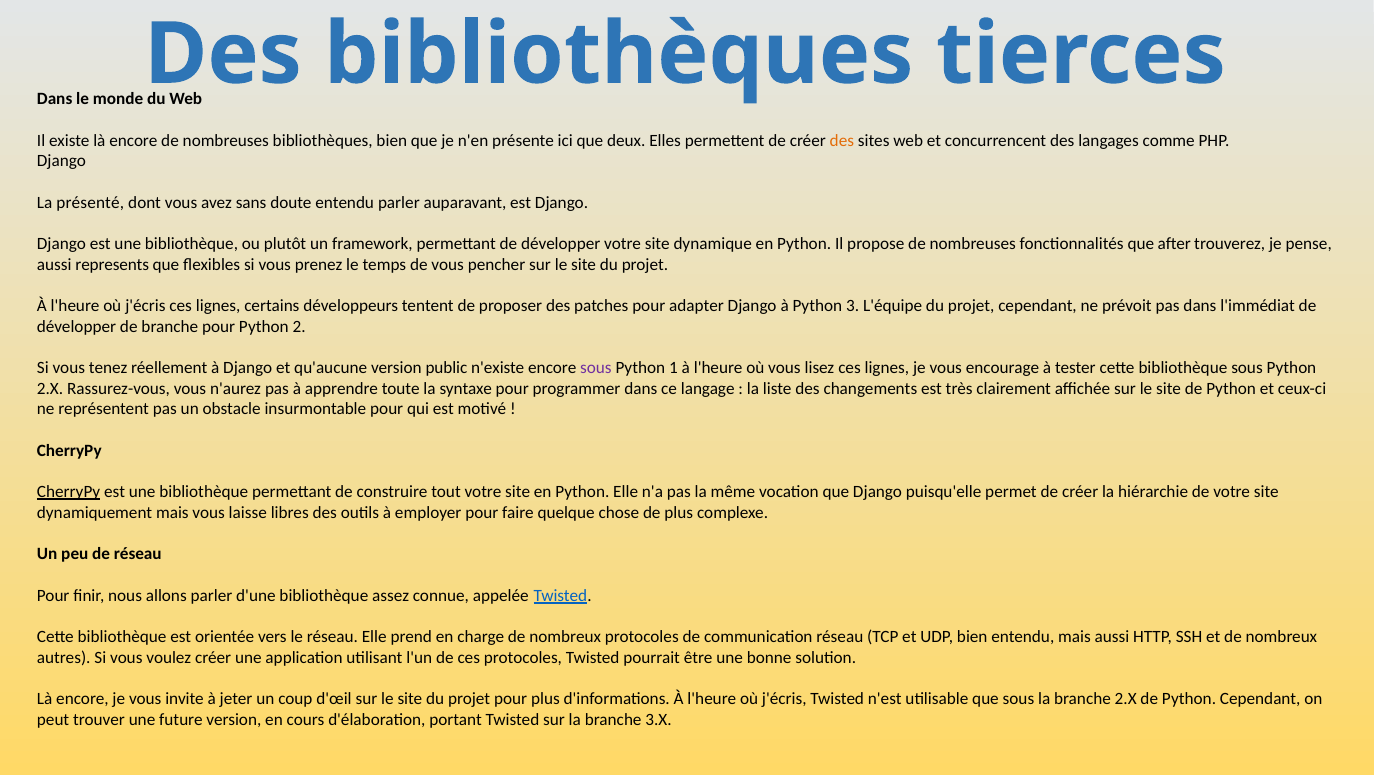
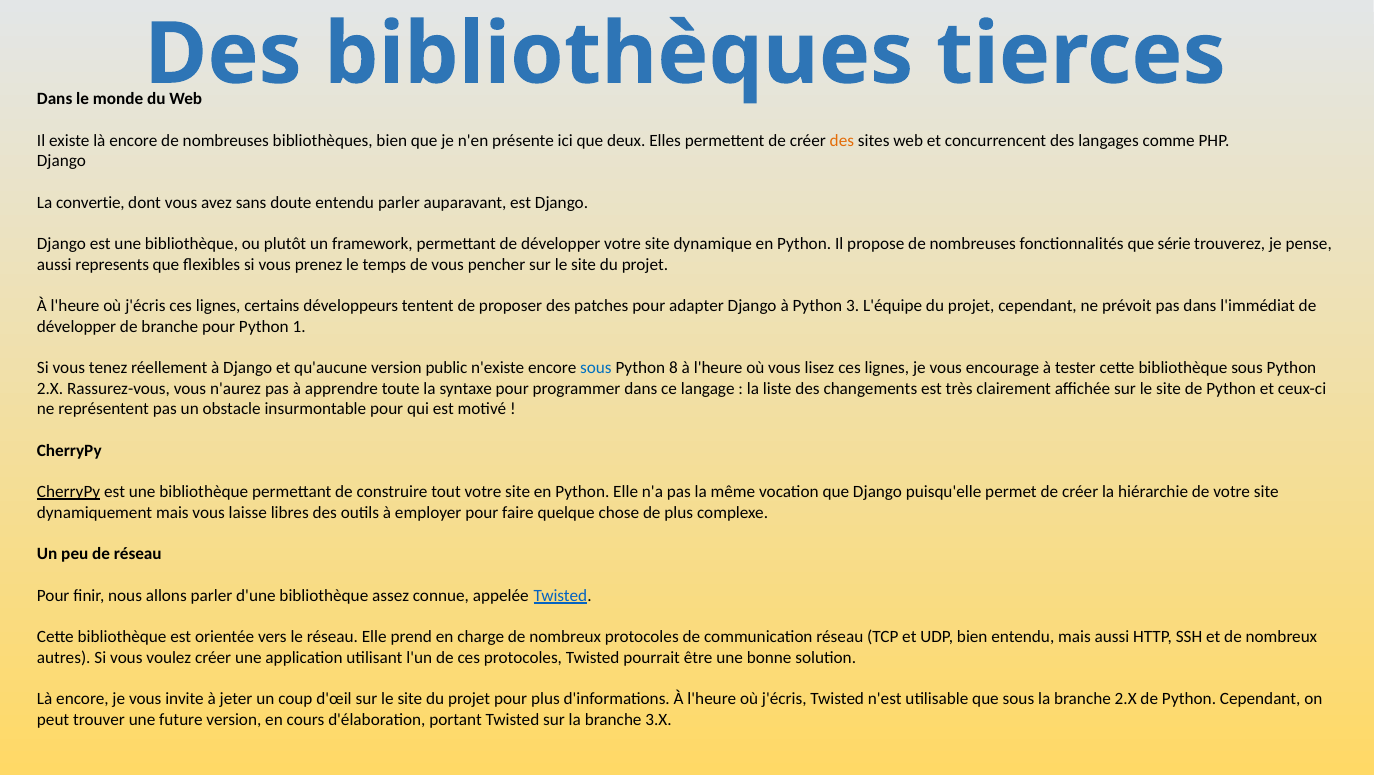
présenté: présenté -> convertie (90, 202)
after: after -> série (1174, 244)
2: 2 -> 1 (299, 326)
sous colour: purple -> blue (596, 367)
1: 1 -> 8 (673, 367)
